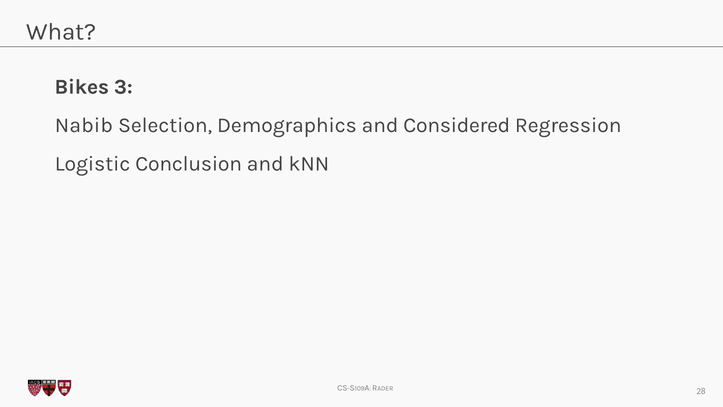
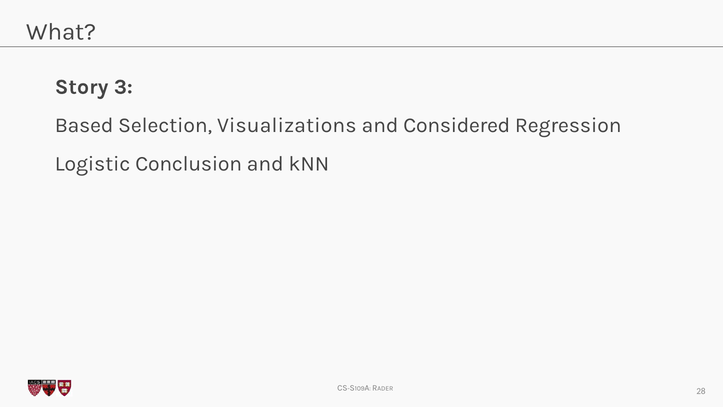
Bikes: Bikes -> Story (82, 87)
Nabib: Nabib -> Based (84, 125)
Demographics: Demographics -> Visualizations (287, 125)
